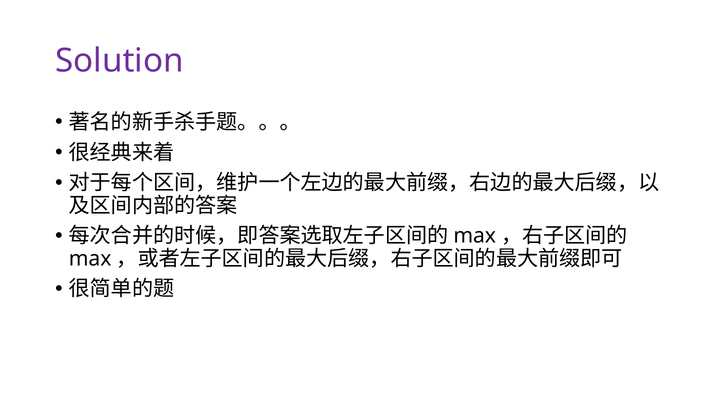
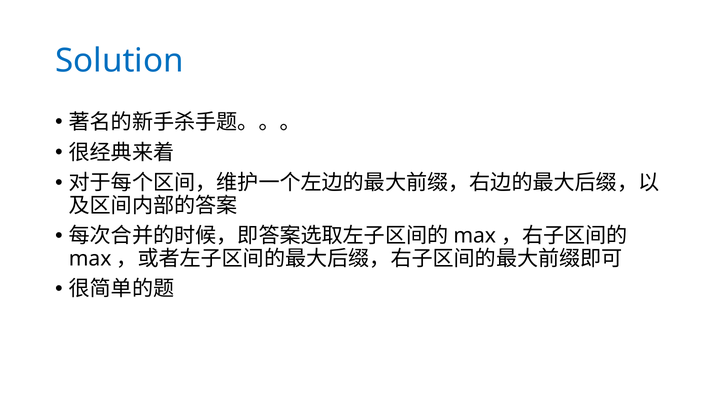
Solution colour: purple -> blue (119, 61)
